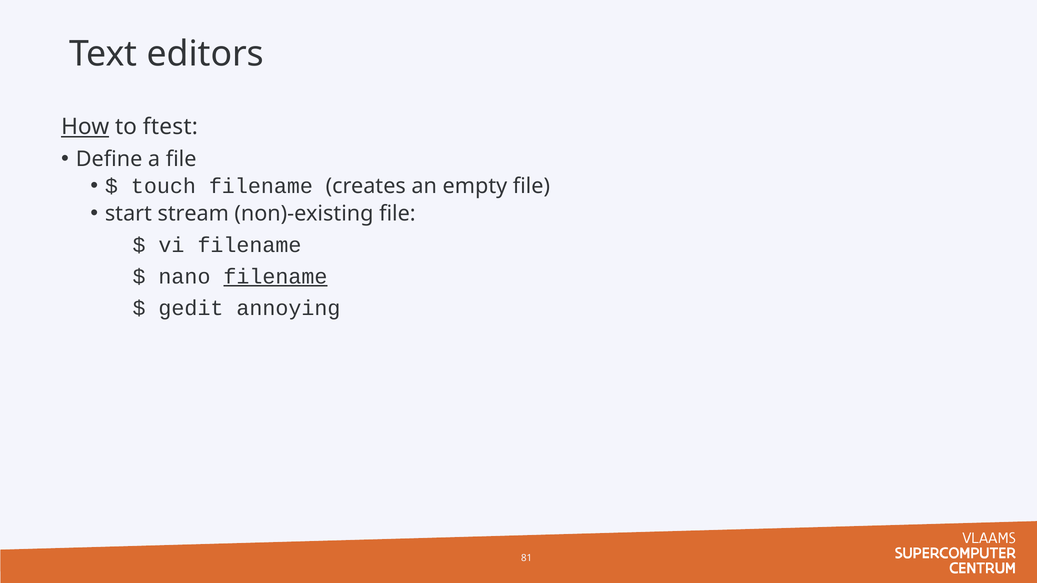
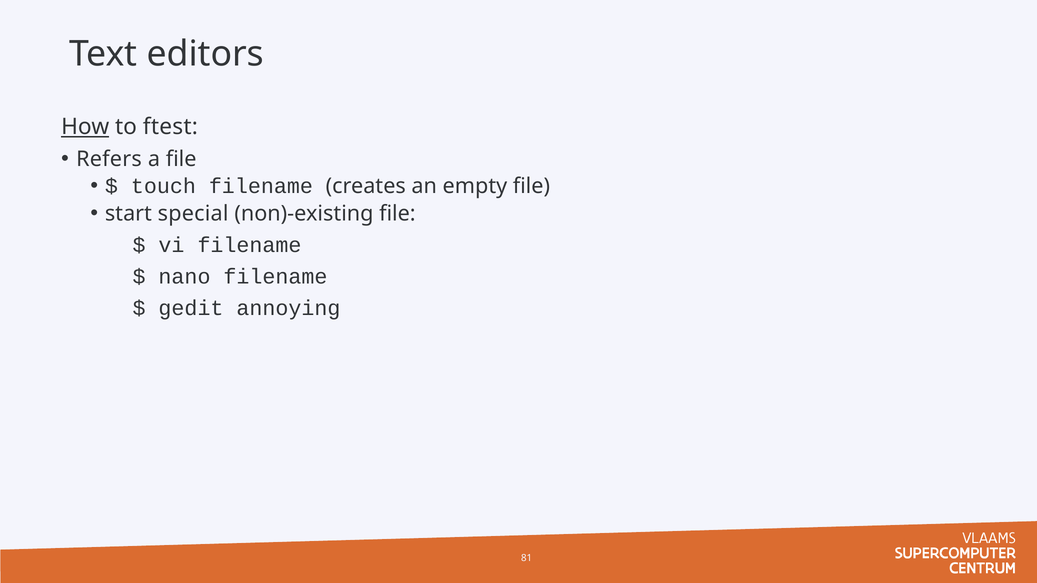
Define: Define -> Refers (109, 159)
stream: stream -> special (193, 214)
filename underline: present -> none (275, 277)
